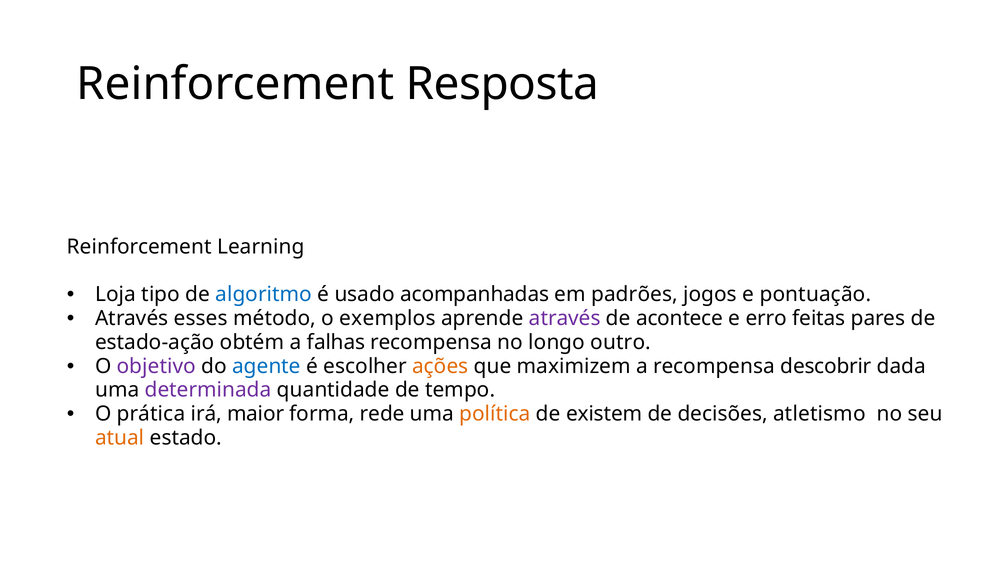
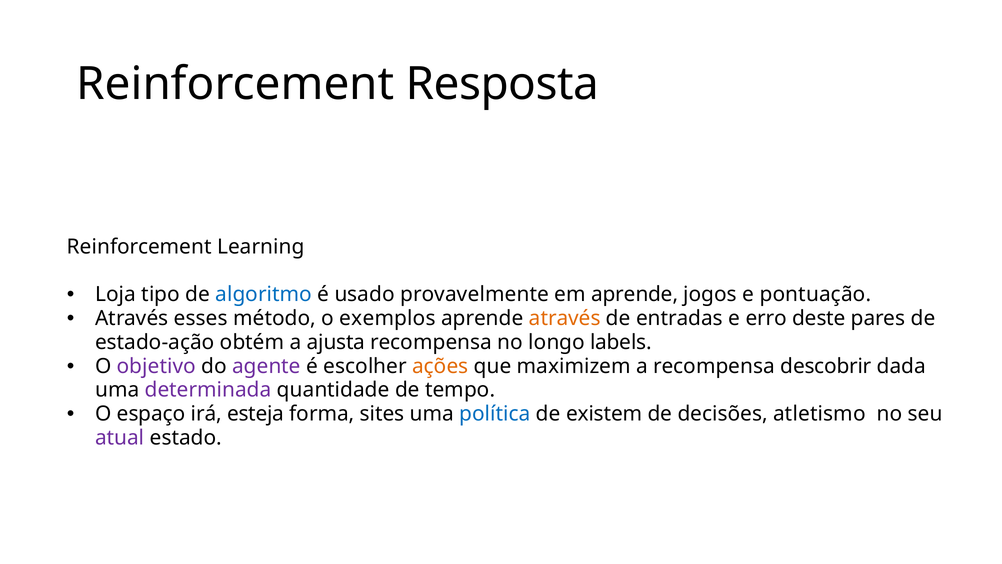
acompanhadas: acompanhadas -> provavelmente (475, 294)
em padrões: padrões -> aprende (635, 294)
através colour: purple -> orange (565, 318)
acontece: acontece -> entradas (679, 318)
feitas: feitas -> deste (819, 318)
falhas: falhas -> ajusta (336, 342)
outro: outro -> labels (621, 342)
agente colour: blue -> purple (266, 366)
prática: prática -> espaço (151, 414)
maior: maior -> esteja (256, 414)
rede: rede -> sites (382, 414)
política colour: orange -> blue (495, 414)
atual colour: orange -> purple (120, 437)
